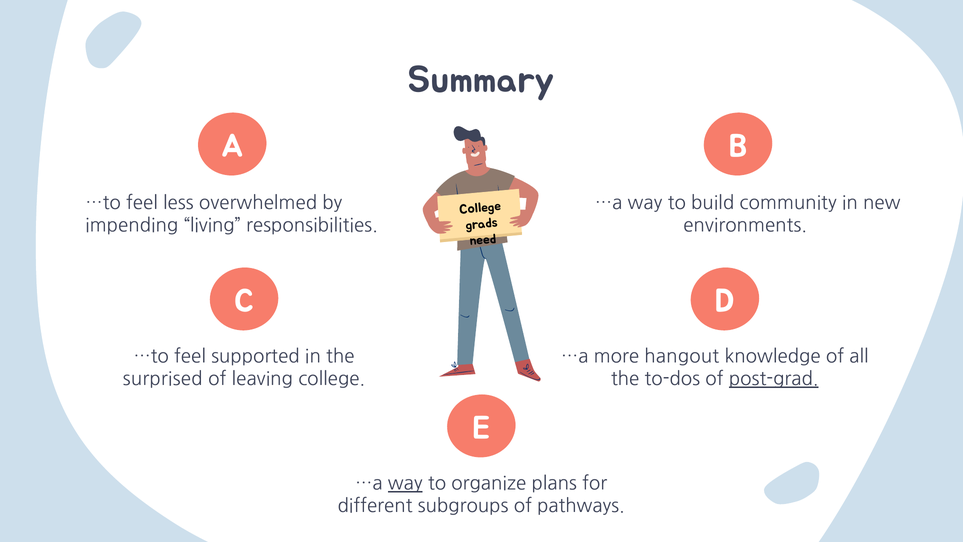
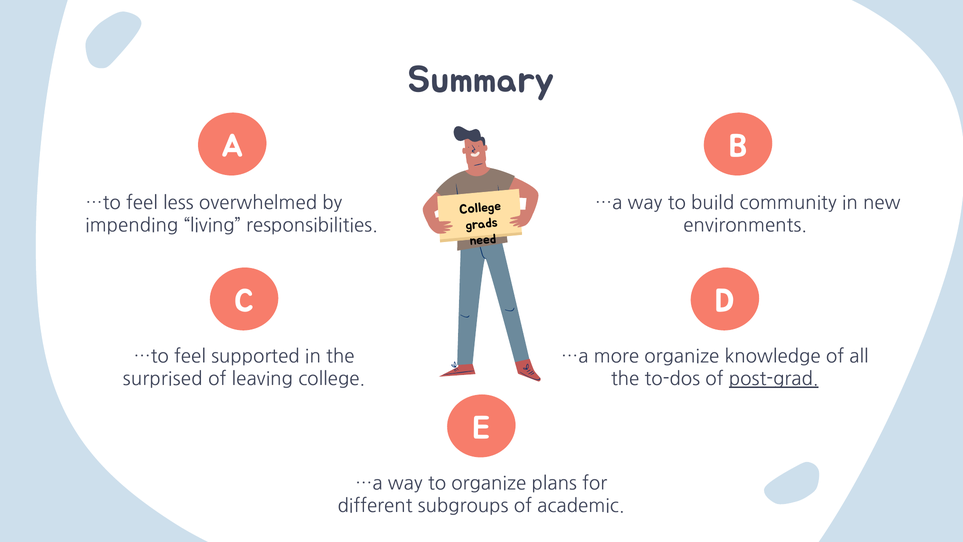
more hangout: hangout -> organize (682, 356)
way underline: present -> none (405, 483)
pathways: pathways -> academic (581, 506)
